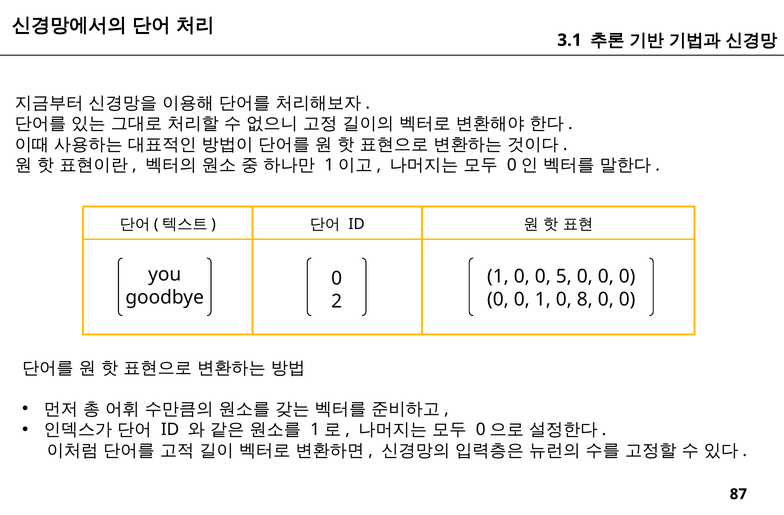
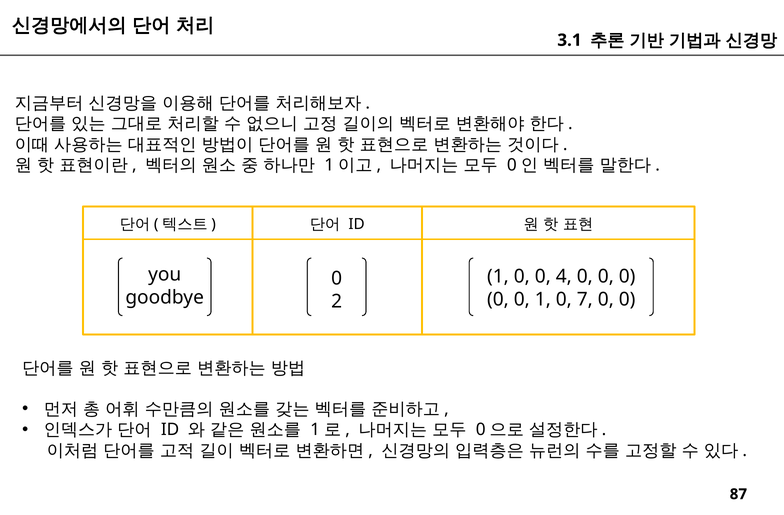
5: 5 -> 4 (564, 276)
8: 8 -> 7 (585, 299)
